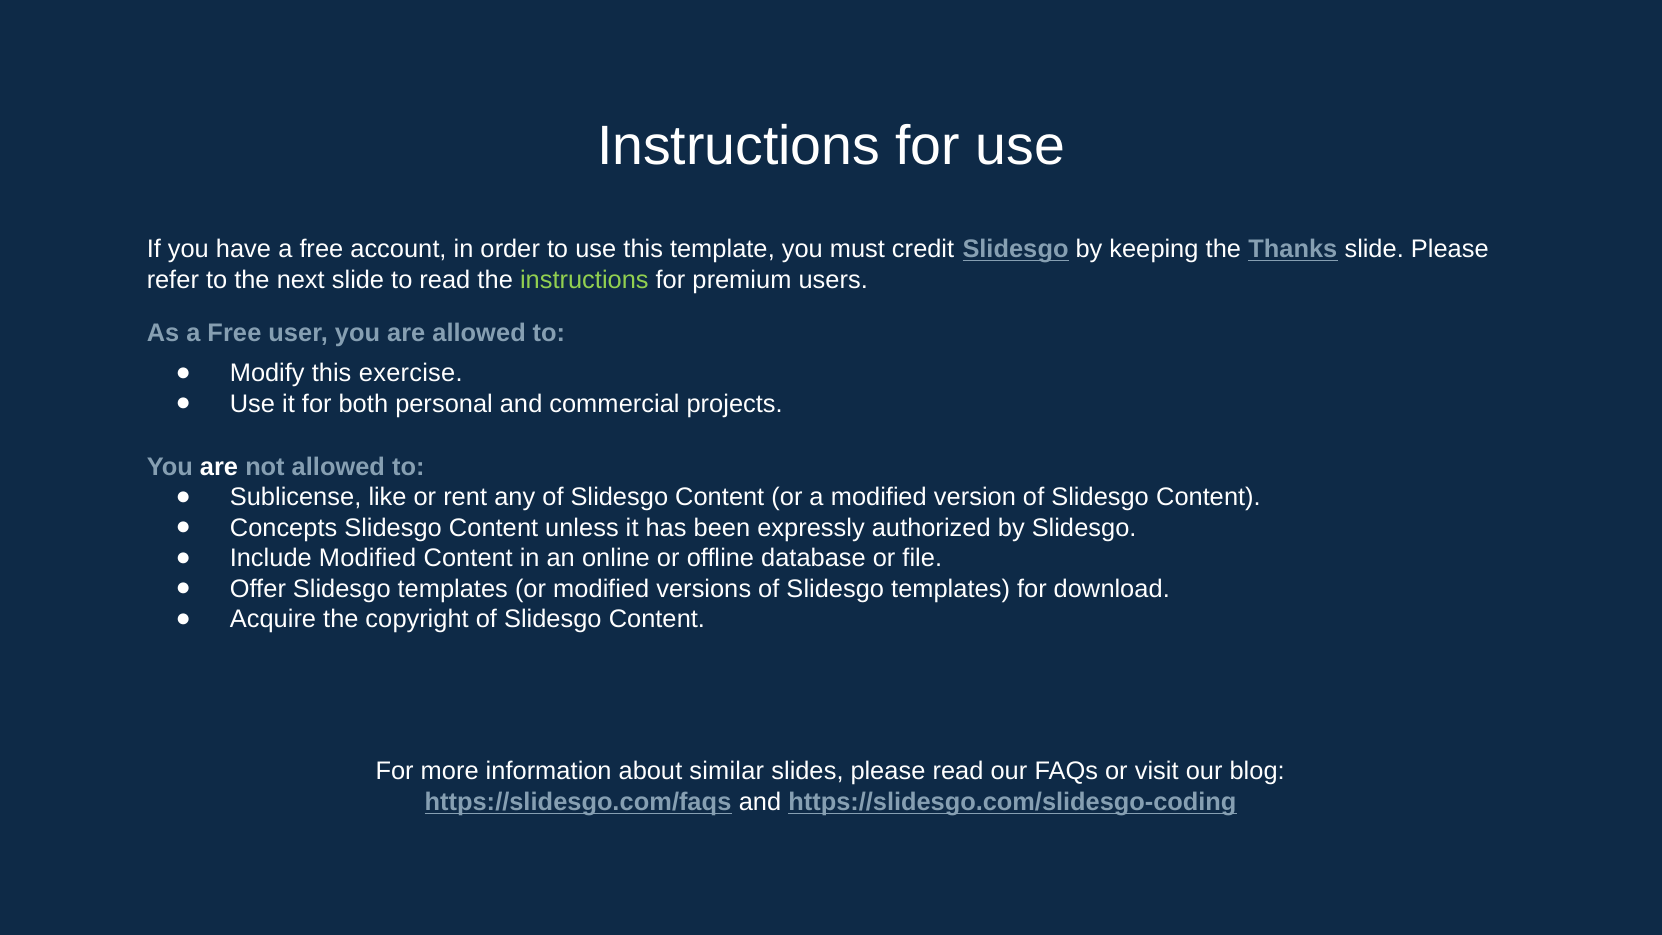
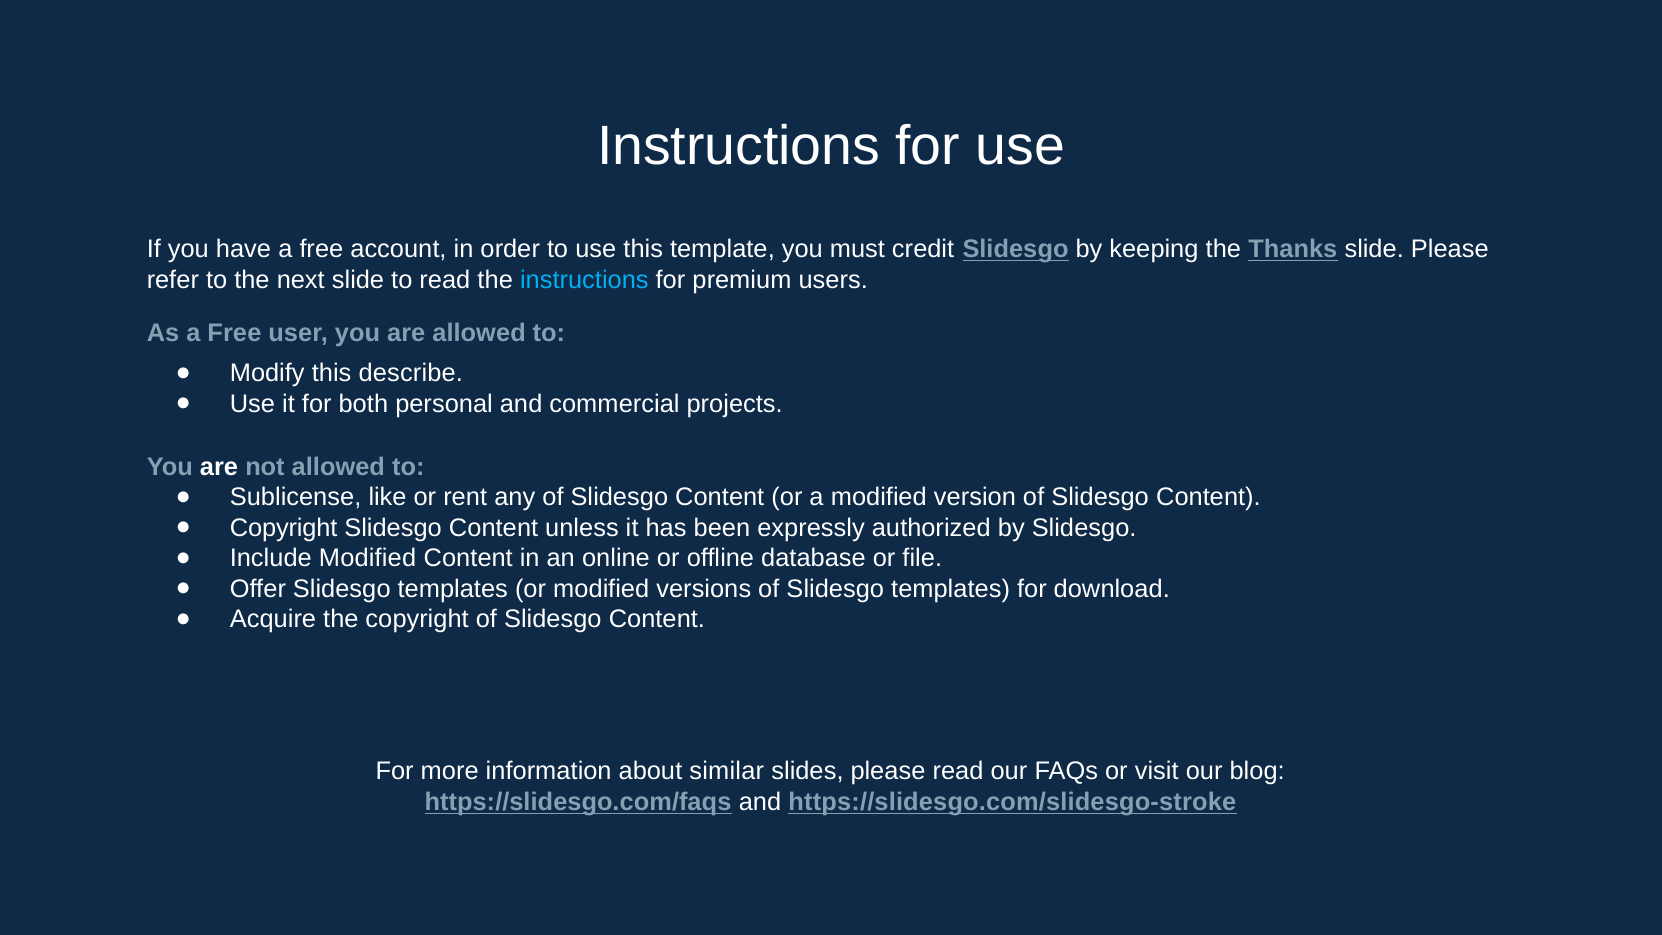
instructions colour: light green -> light blue (584, 280)
exercise: exercise -> describe (411, 373)
Concepts: Concepts -> Copyright (284, 528)
https://slidesgo.com/slidesgo-coding: https://slidesgo.com/slidesgo-coding -> https://slidesgo.com/slidesgo-stroke (1012, 802)
